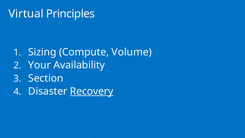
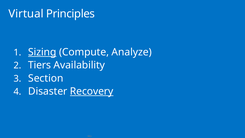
Sizing underline: none -> present (42, 52)
Volume: Volume -> Analyze (132, 52)
Your: Your -> Tiers (40, 65)
